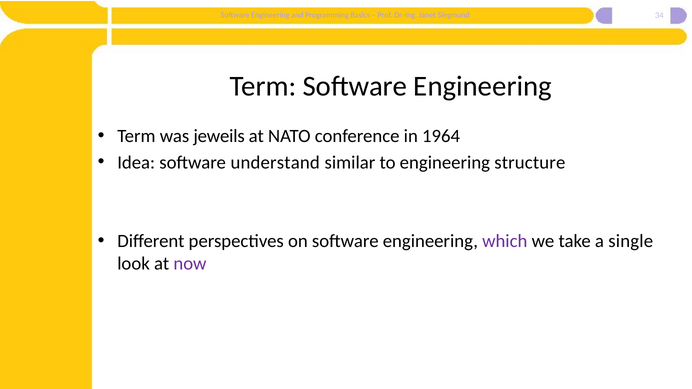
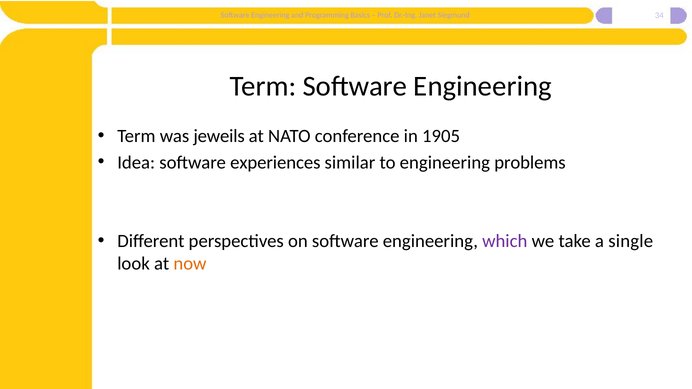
1964: 1964 -> 1905 (441, 136)
understand: understand -> experiences (275, 162)
structure: structure -> problems (530, 162)
now colour: purple -> orange (190, 264)
